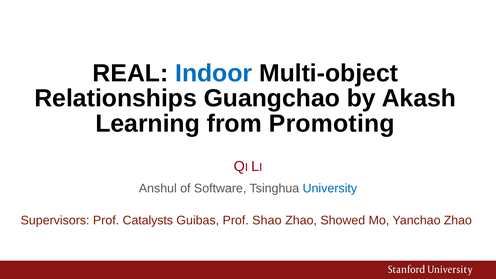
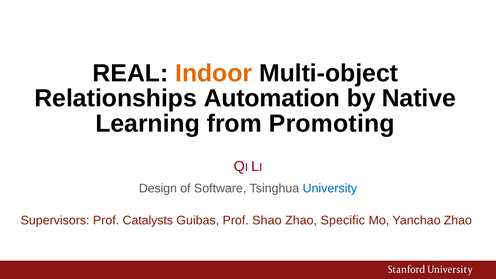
Indoor colour: blue -> orange (214, 73)
Guangchao: Guangchao -> Automation (272, 98)
Akash: Akash -> Native (419, 98)
Anshul: Anshul -> Design (158, 188)
Showed: Showed -> Specific (343, 220)
